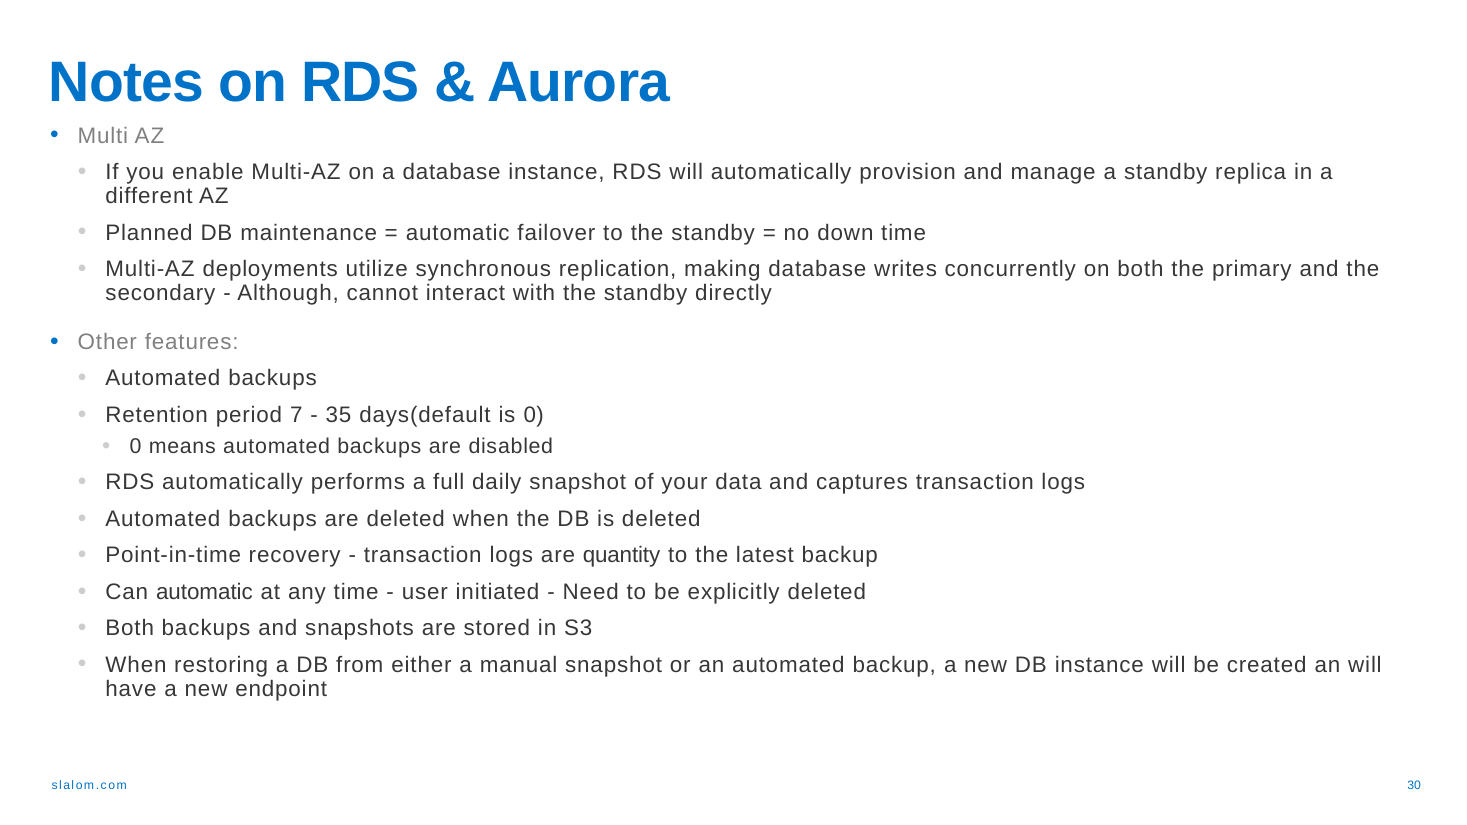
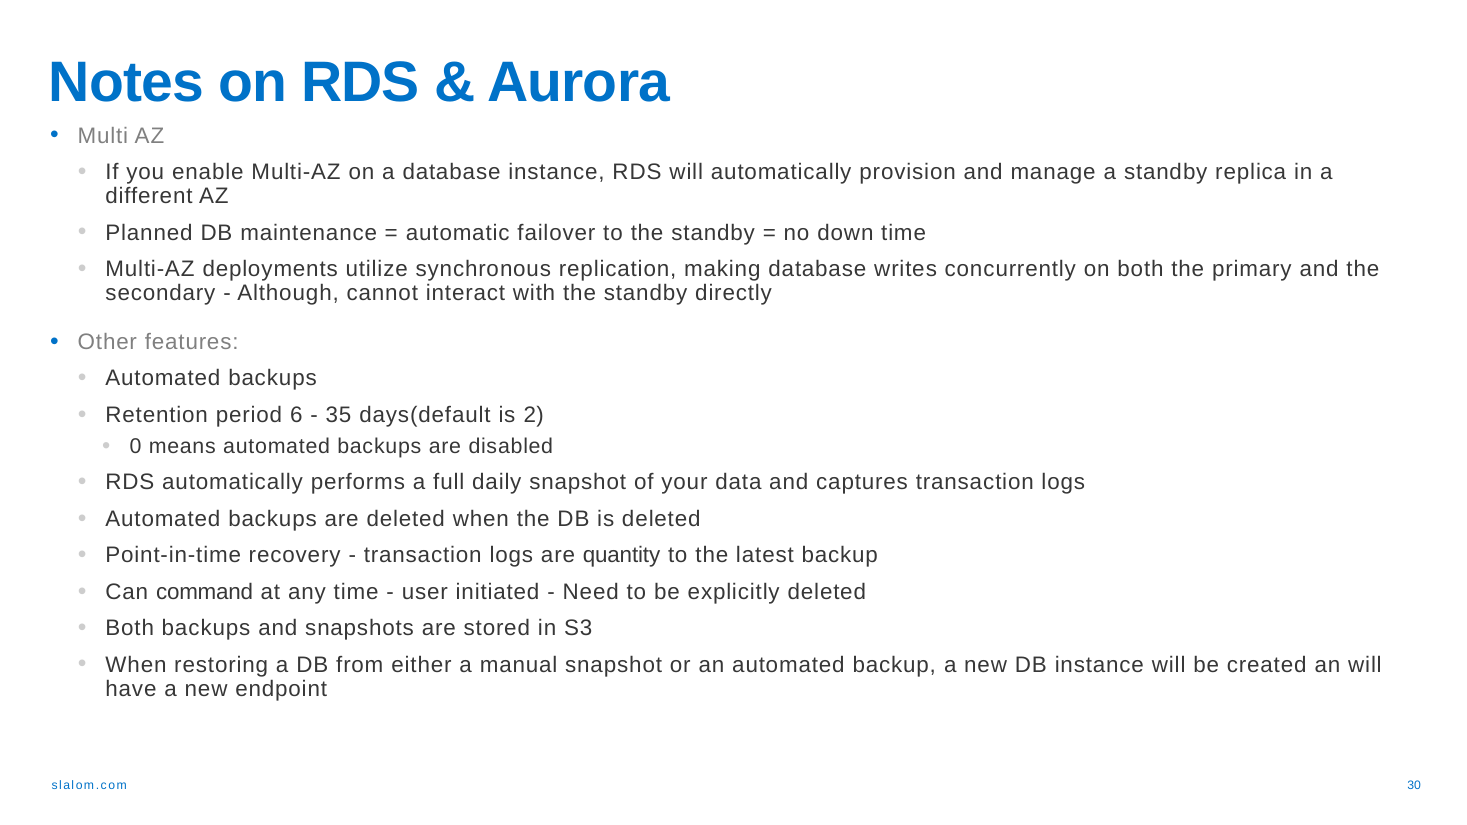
7: 7 -> 6 (296, 415)
is 0: 0 -> 2 (534, 415)
Can automatic: automatic -> command (205, 592)
